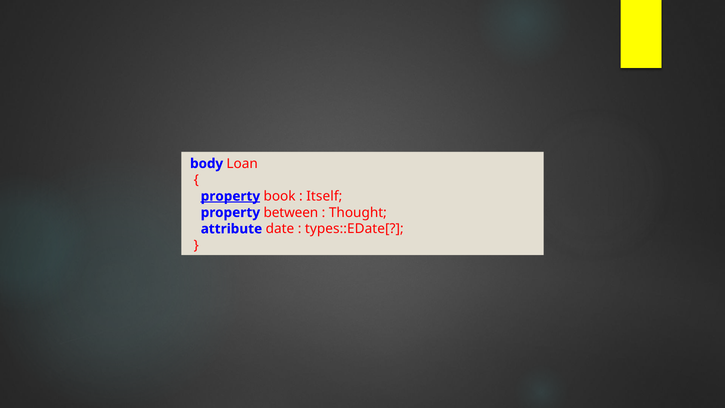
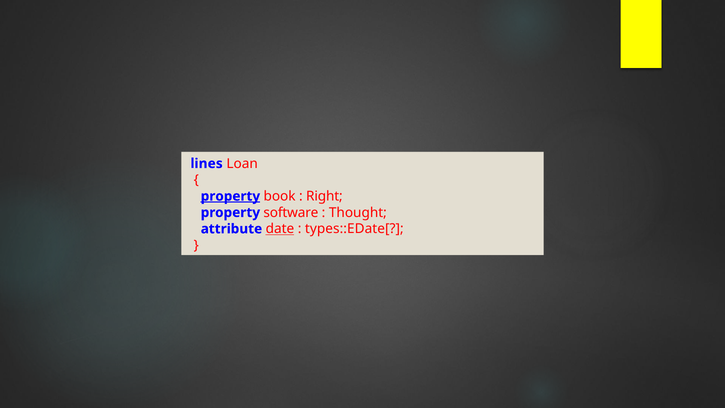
body: body -> lines (206, 163)
Itself: Itself -> Right (324, 196)
between: between -> software (291, 212)
date underline: none -> present (280, 229)
